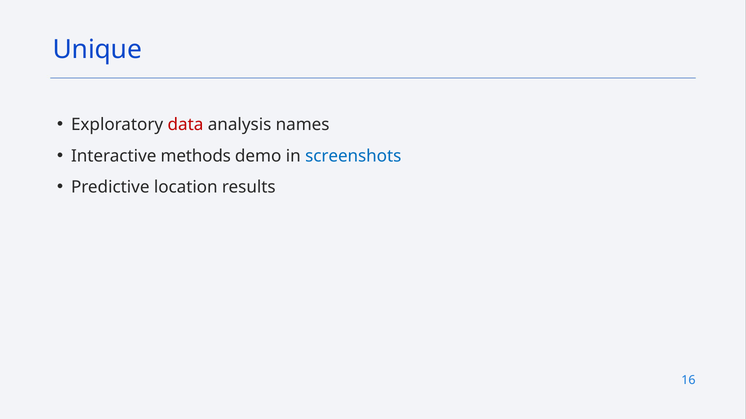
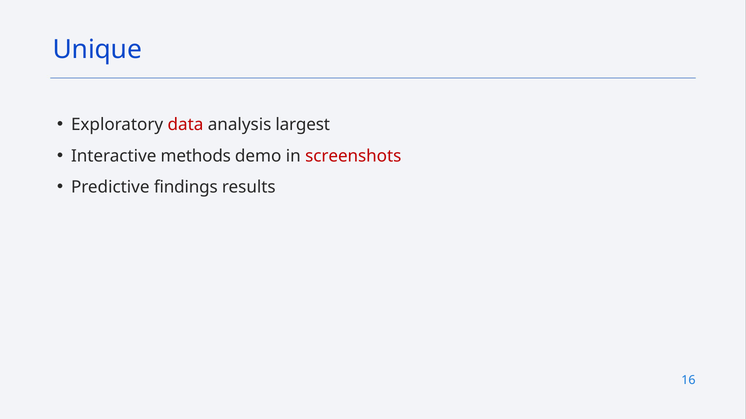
names: names -> largest (303, 125)
screenshots colour: blue -> red (353, 156)
location: location -> findings (186, 188)
